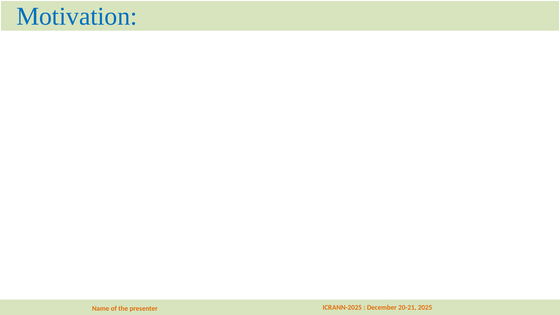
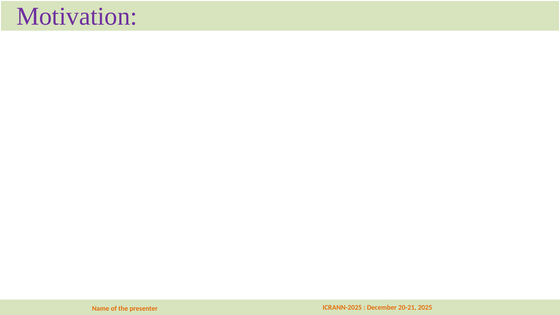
Motivation colour: blue -> purple (77, 16)
